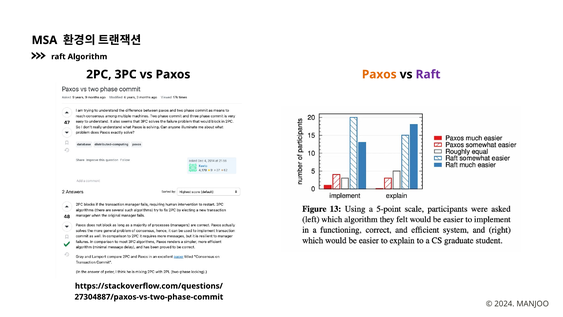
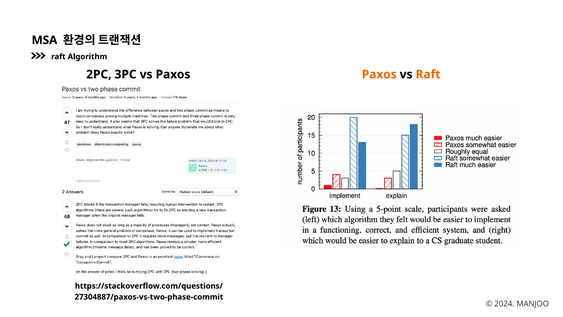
Raft colour: purple -> orange (428, 74)
